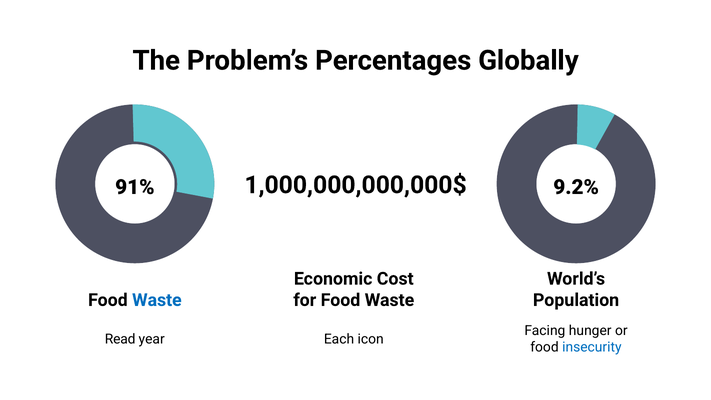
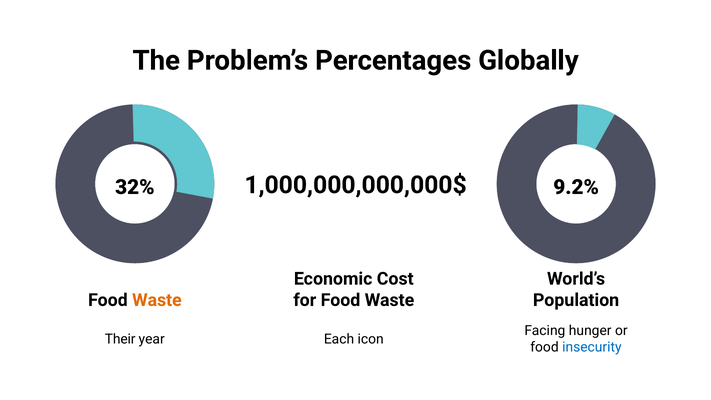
91%: 91% -> 32% (135, 187)
Waste colour: blue -> orange (157, 300)
Read: Read -> Their (120, 339)
